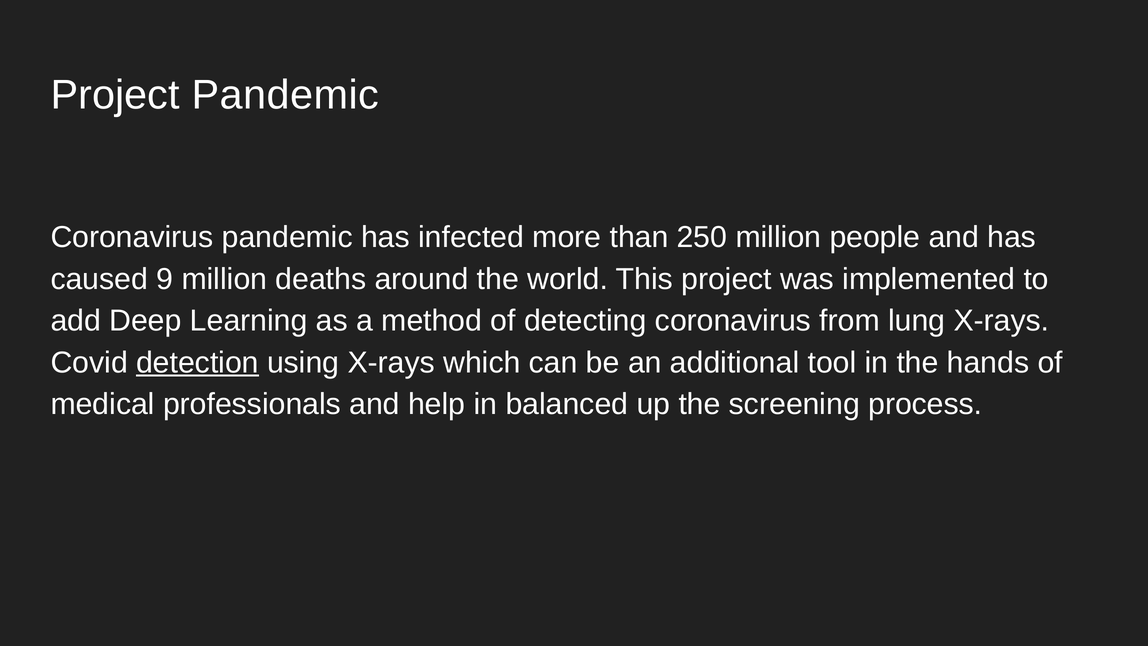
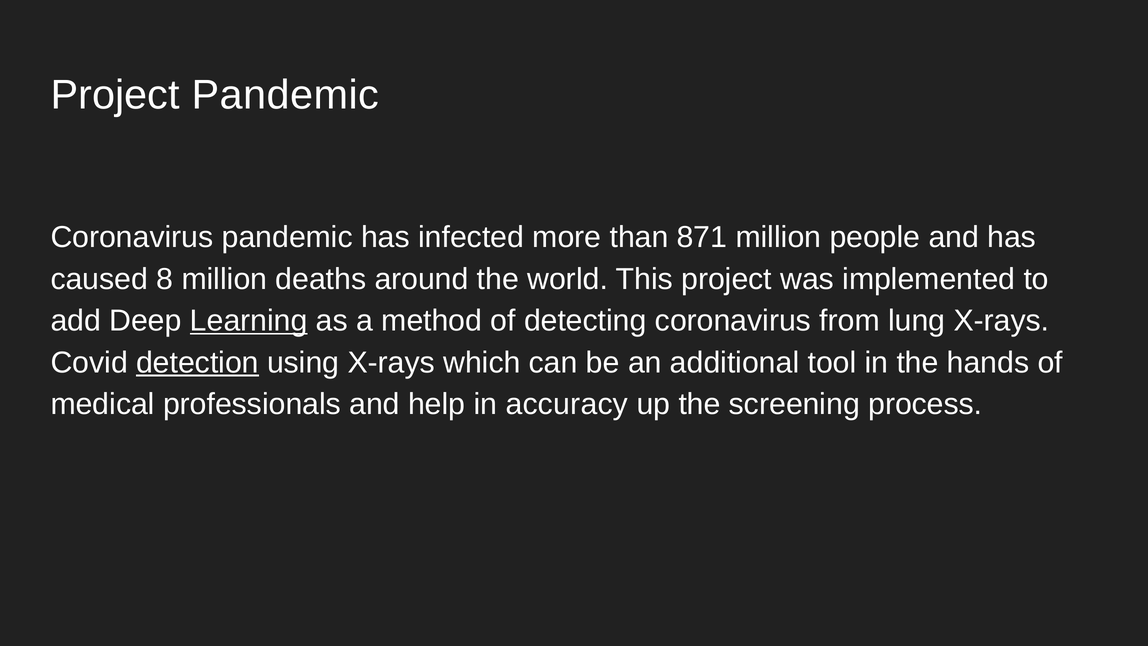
250: 250 -> 871 (702, 237)
9: 9 -> 8 (165, 279)
Learning underline: none -> present (249, 321)
balanced: balanced -> accuracy (567, 404)
